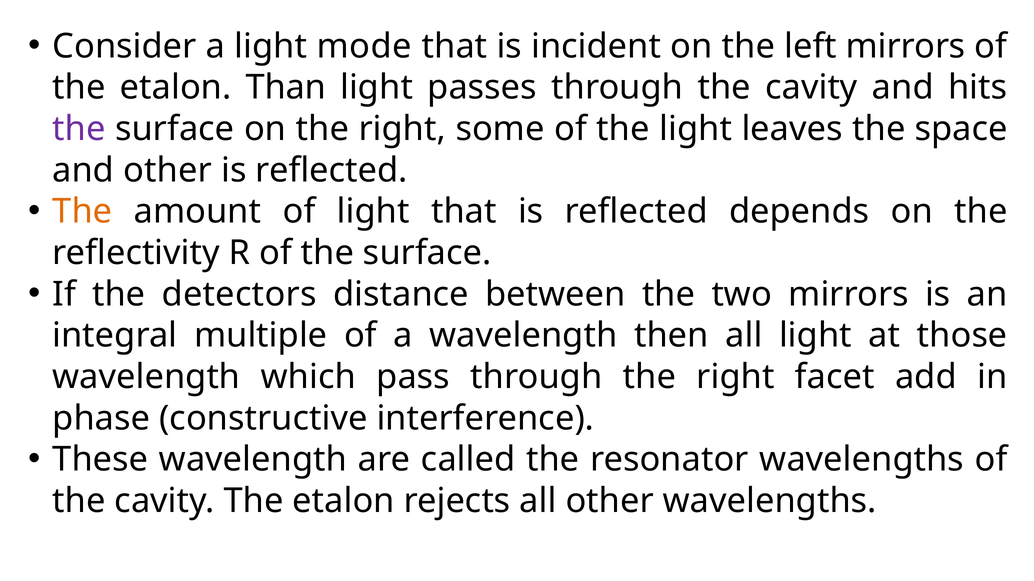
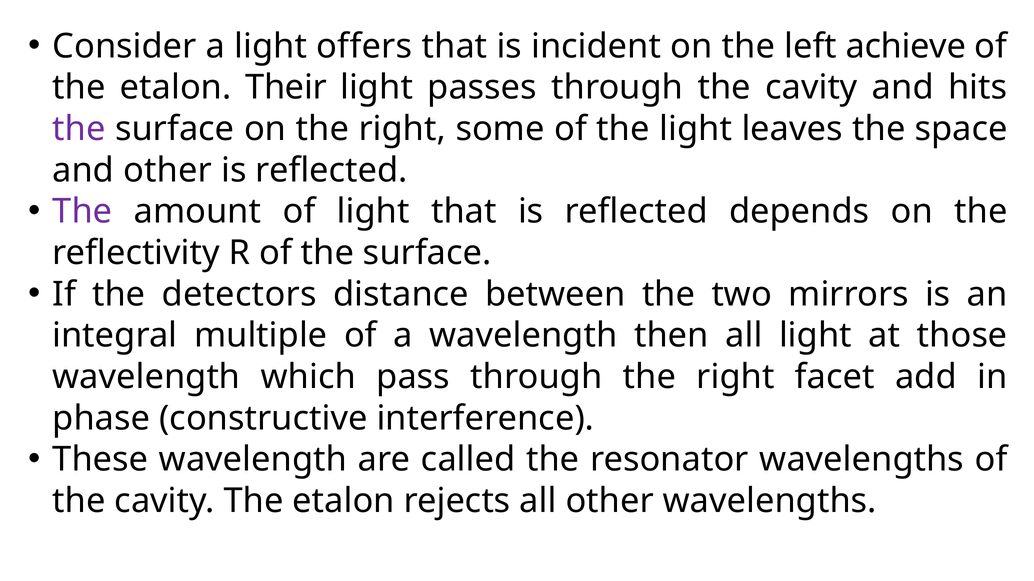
mode: mode -> offers (364, 46)
left mirrors: mirrors -> achieve (906, 46)
Than: Than -> Their (286, 88)
The colour: orange -> purple (82, 212)
